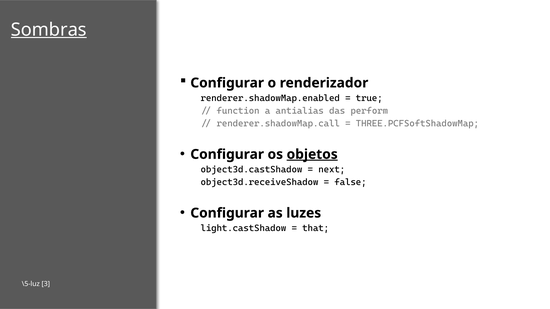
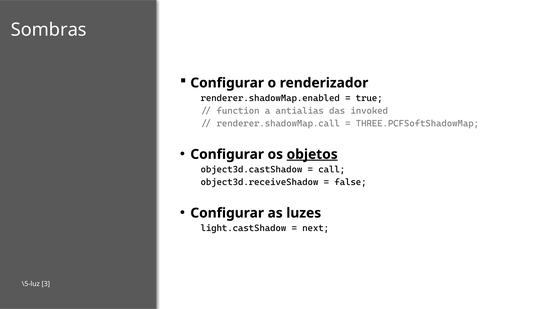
Sombras underline: present -> none (49, 30)
perform: perform -> invoked (369, 111)
next: next -> call (332, 170)
that: that -> next (316, 229)
